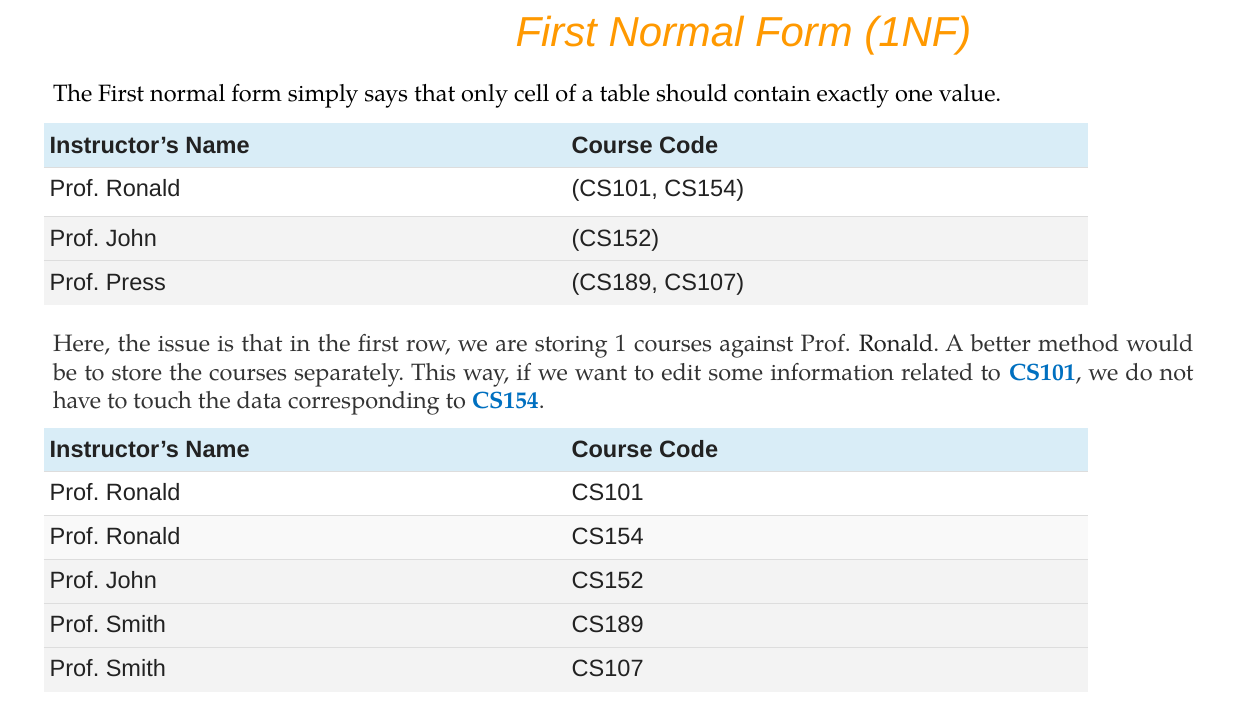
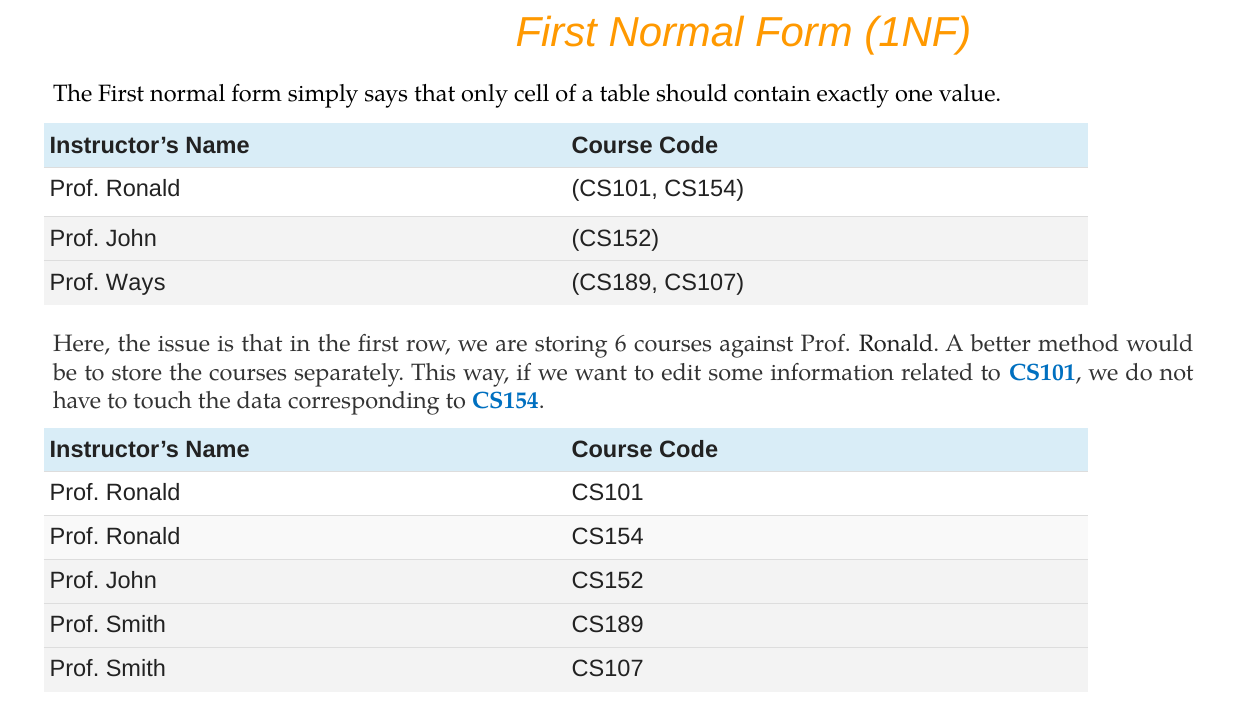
Press: Press -> Ways (136, 282)
1: 1 -> 6 (621, 344)
